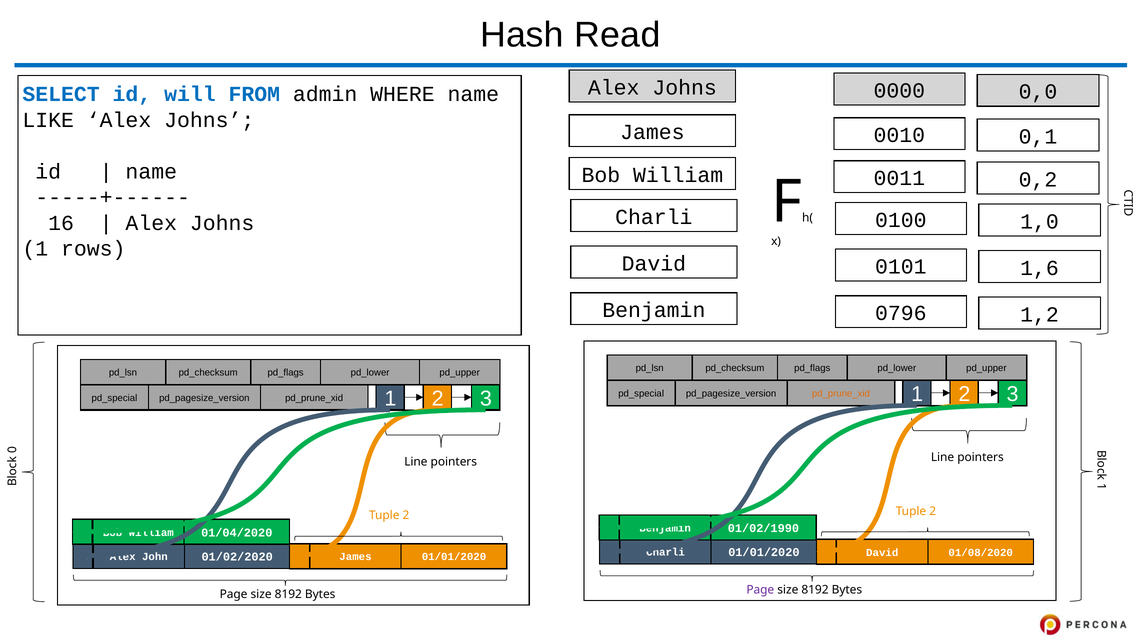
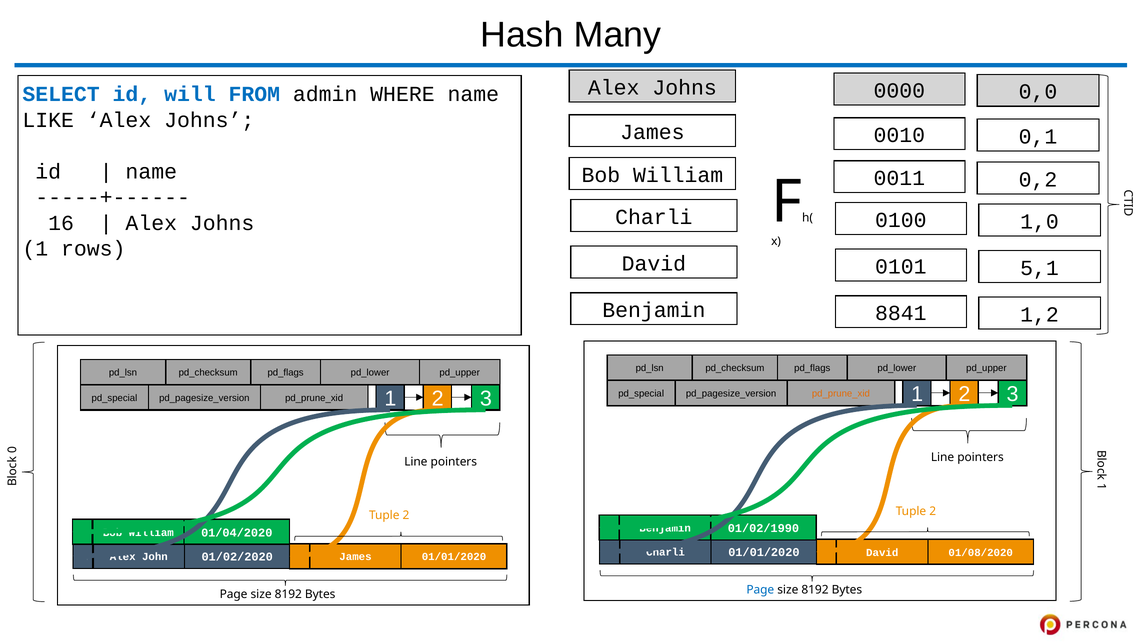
Read: Read -> Many (617, 35)
1,6: 1,6 -> 5,1 (1040, 268)
0796: 0796 -> 8841 (901, 313)
Page colour: purple -> blue (760, 590)
